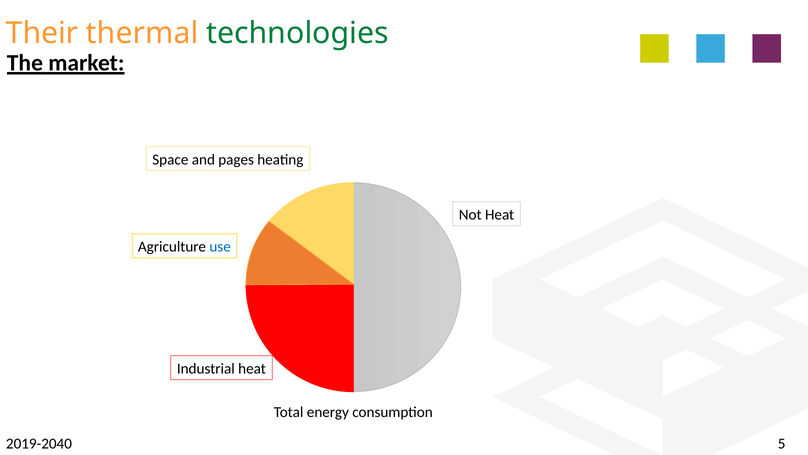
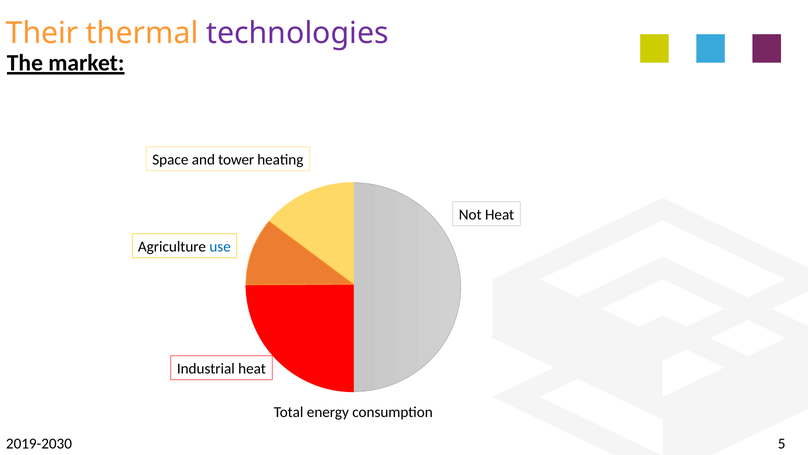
technologies colour: green -> purple (297, 33)
pages: pages -> tower (236, 160)
2019-2040: 2019-2040 -> 2019-2030 (39, 443)
